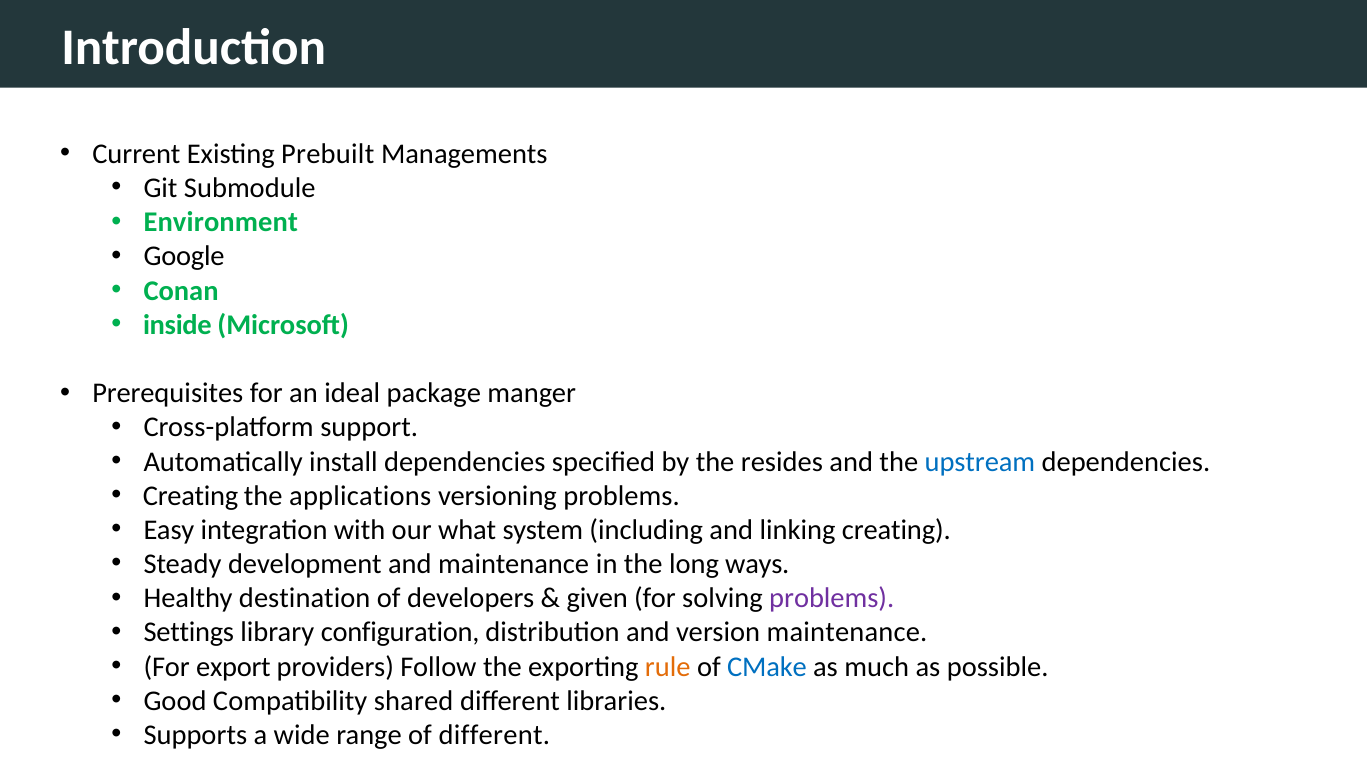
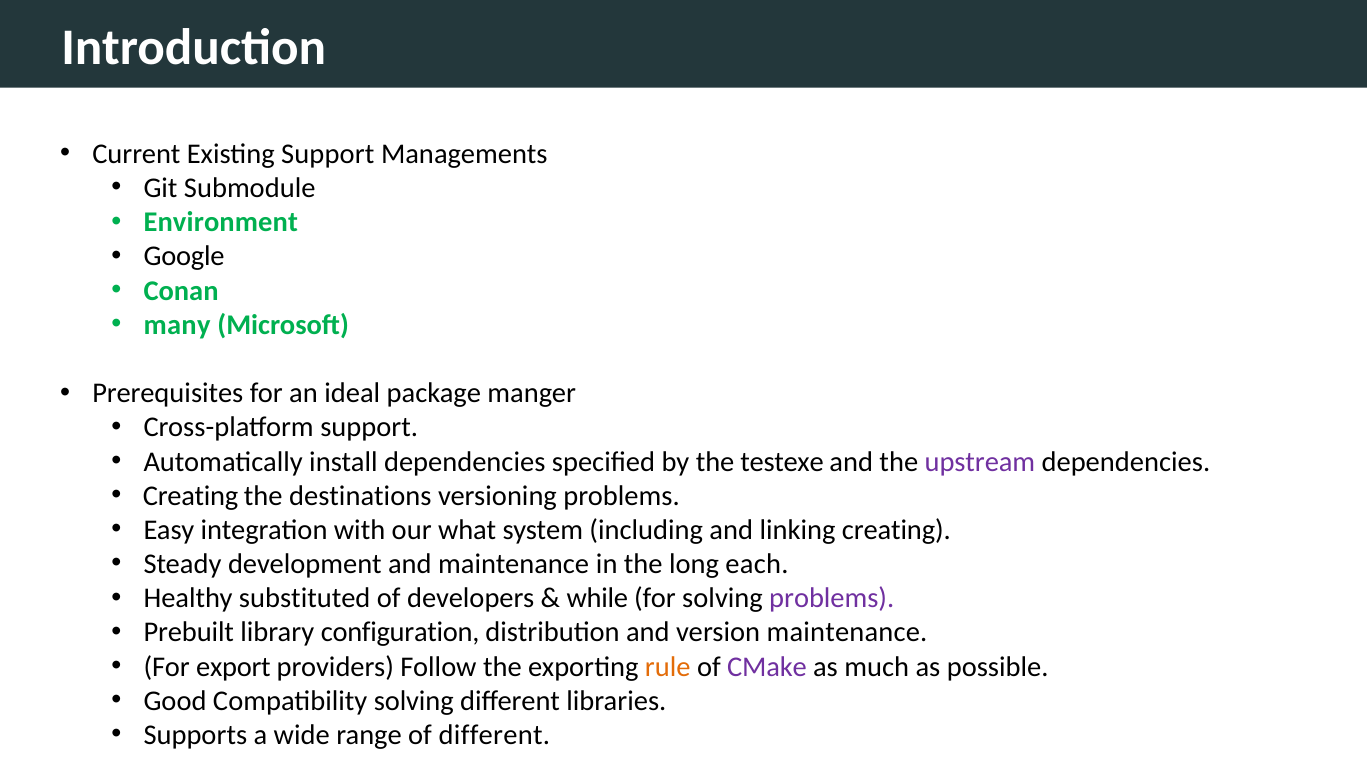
Existing Prebuilt: Prebuilt -> Support (328, 154)
inside: inside -> many (177, 325)
resides: resides -> testexe (782, 462)
upstream colour: blue -> purple (980, 462)
applications: applications -> destinations (360, 496)
ways: ways -> each (757, 564)
destination: destination -> substituted (305, 598)
given: given -> while (597, 598)
Settings: Settings -> Prebuilt (189, 633)
CMake colour: blue -> purple (767, 667)
Compatibility shared: shared -> solving (414, 701)
